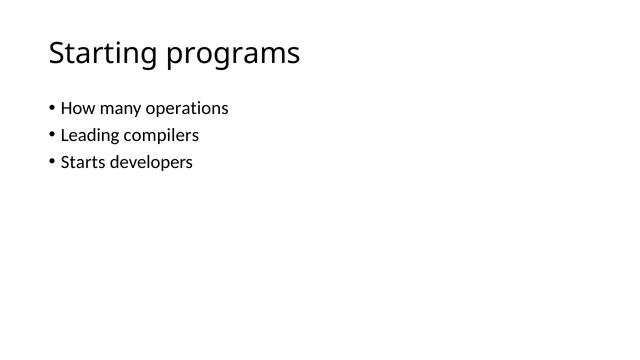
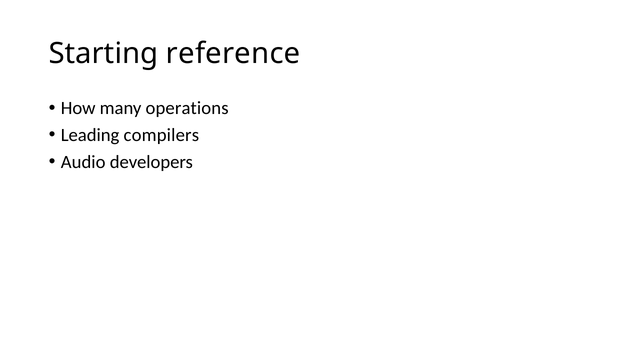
programs: programs -> reference (233, 54)
Starts: Starts -> Audio (83, 162)
